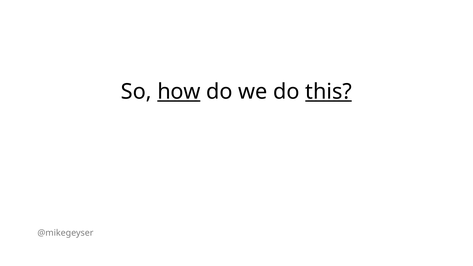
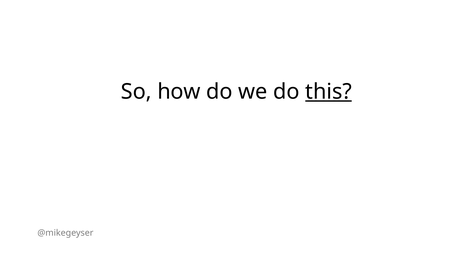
how underline: present -> none (179, 92)
